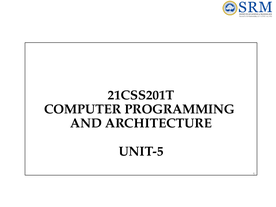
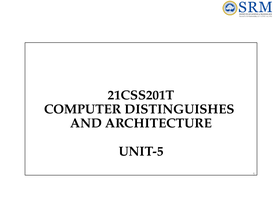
PROGRAMMING: PROGRAMMING -> DISTINGUISHES (179, 109)
